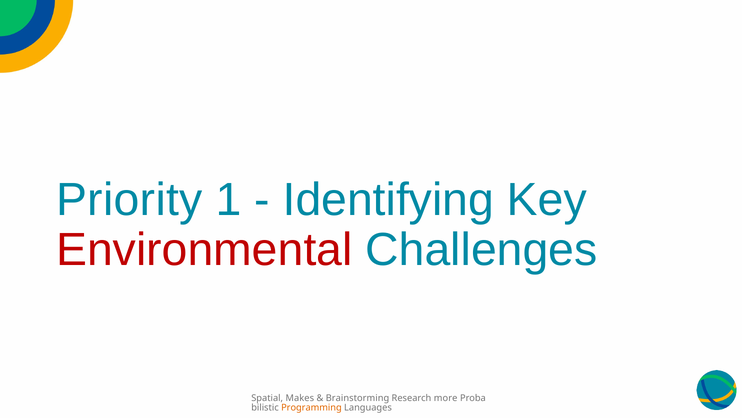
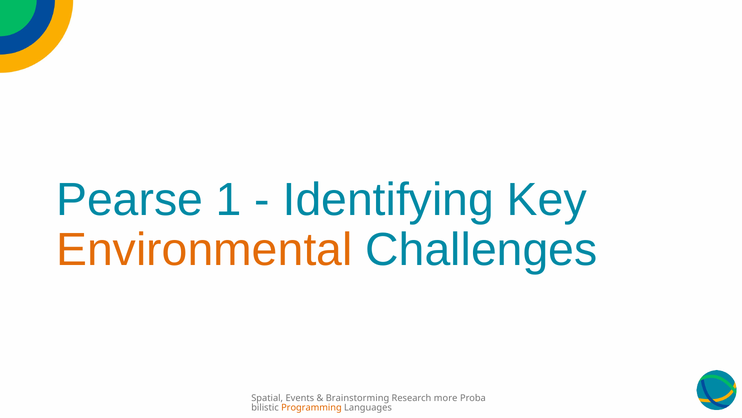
Priority: Priority -> Pearse (130, 199)
Environmental colour: red -> orange (204, 250)
Makes: Makes -> Events (300, 398)
